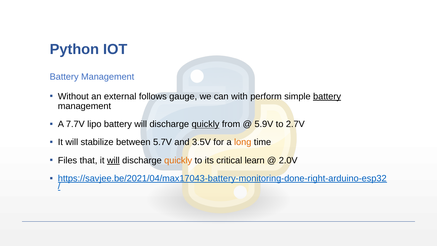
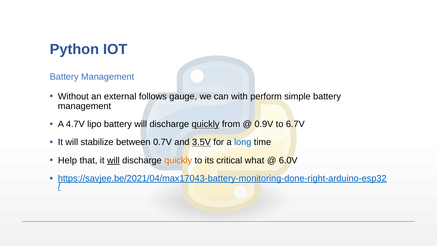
battery underline: present -> none (327, 96)
7.7V: 7.7V -> 4.7V (75, 124)
5.9V: 5.9V -> 0.9V (264, 124)
2.7V: 2.7V -> 6.7V (295, 124)
5.7V: 5.7V -> 0.7V (162, 142)
3.5V underline: none -> present (201, 142)
long colour: orange -> blue (243, 142)
Files: Files -> Help (67, 160)
learn: learn -> what (255, 160)
2.0V: 2.0V -> 6.0V (288, 160)
